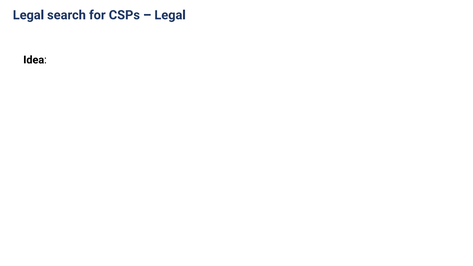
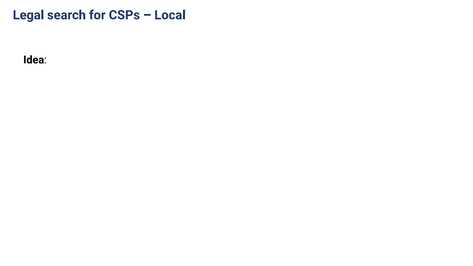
Legal: Legal -> Local (170, 15)
